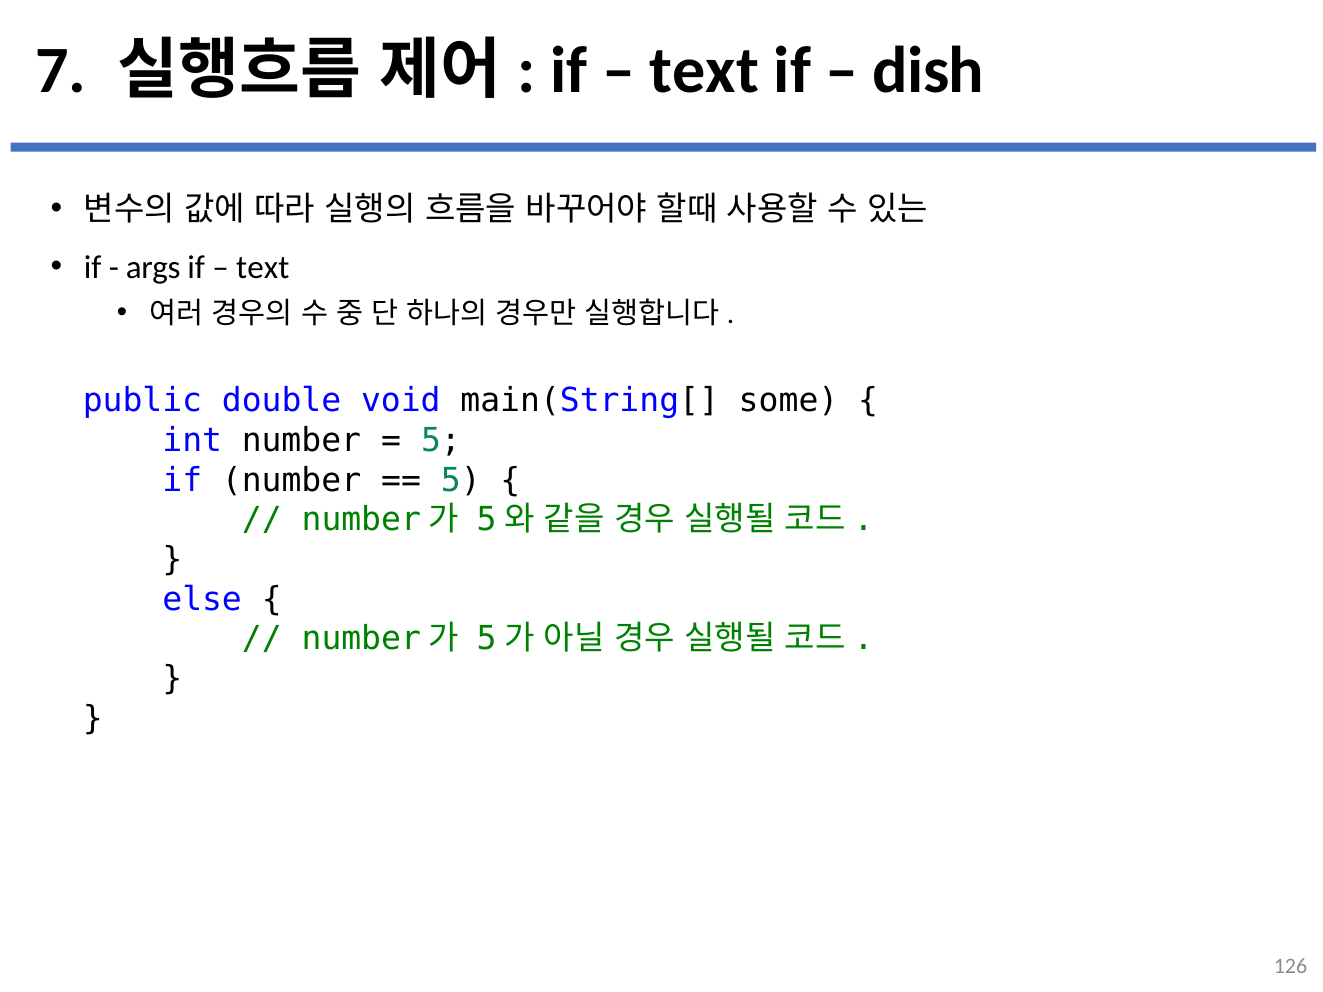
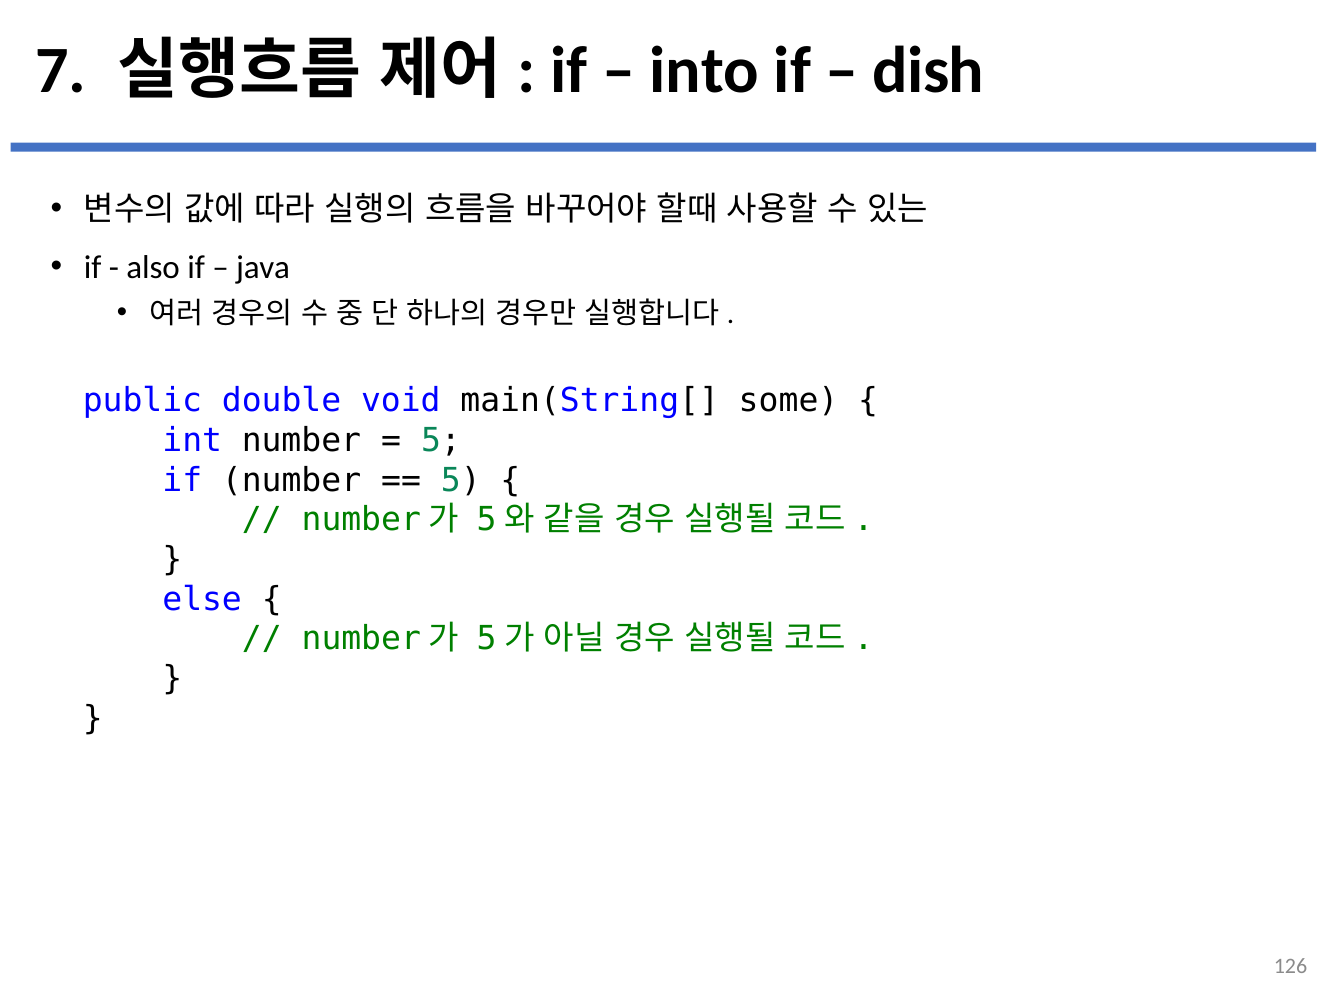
text: text -> into (705, 71)
args: args -> also (153, 267)
text: text -> java (263, 267)
